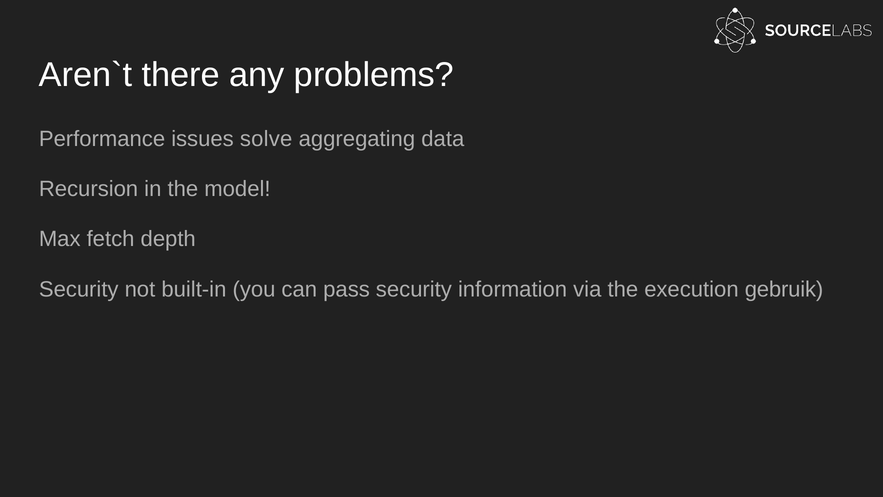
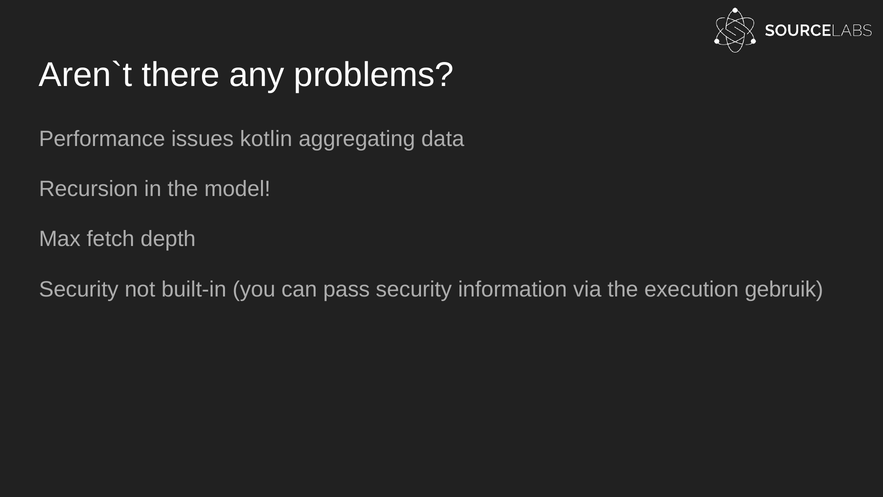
solve: solve -> kotlin (266, 139)
